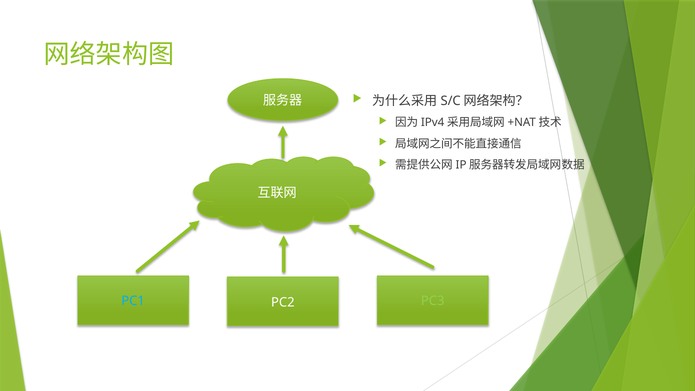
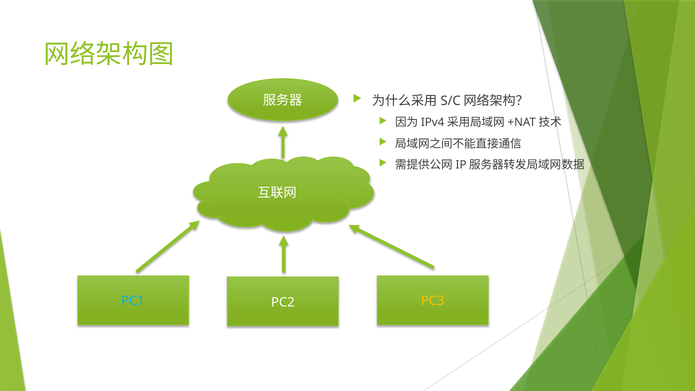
PC3 colour: light green -> yellow (433, 301)
